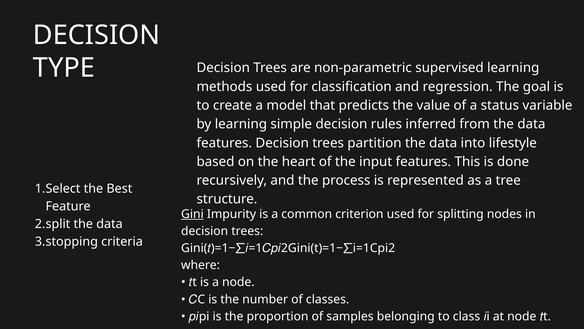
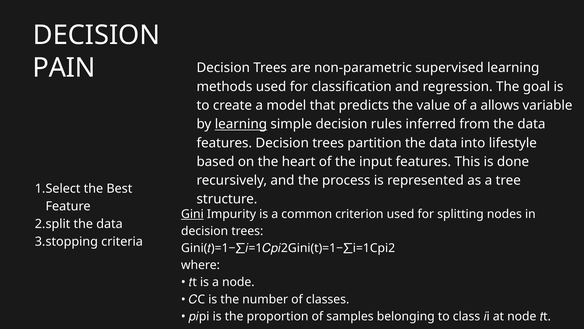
TYPE: TYPE -> PAIN (64, 68)
status: status -> allows (500, 105)
learning underline: none -> present (241, 124)
